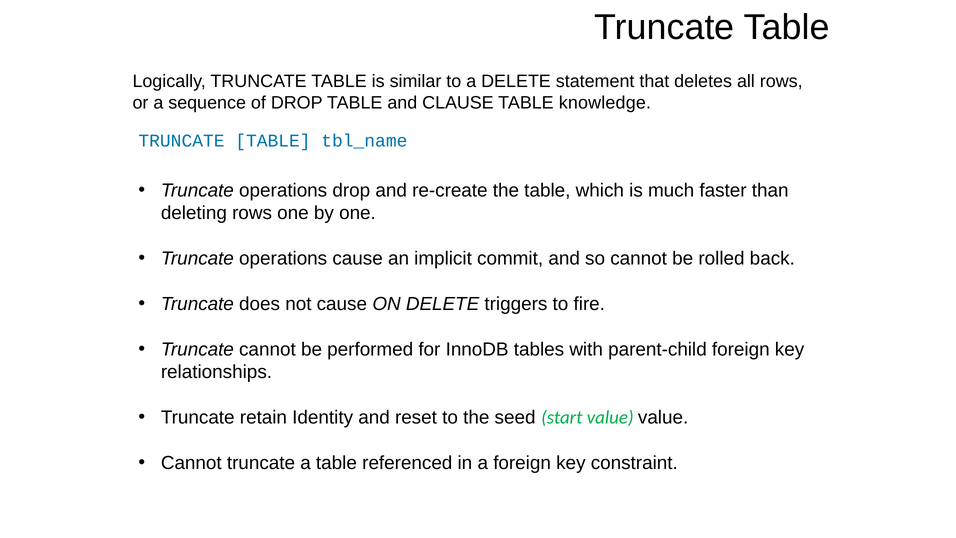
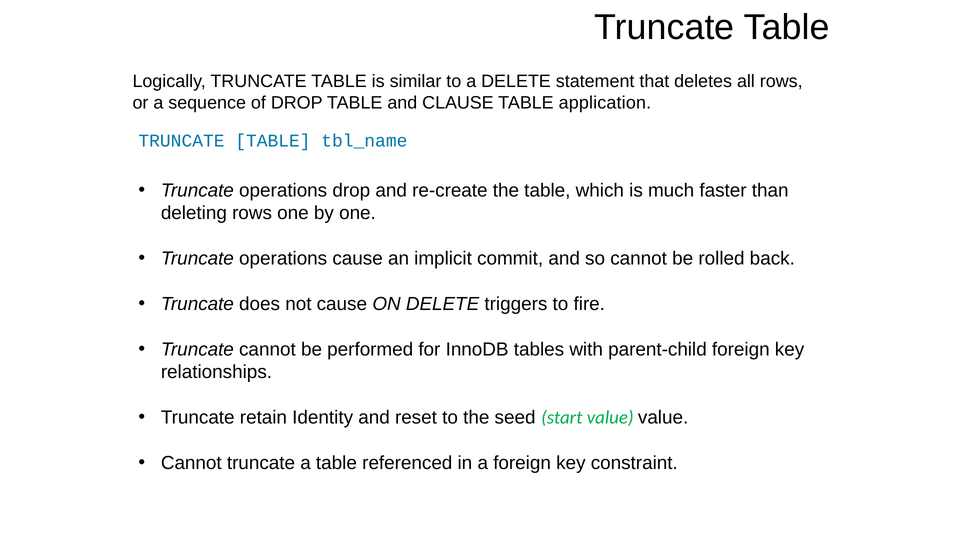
knowledge: knowledge -> application (605, 103)
